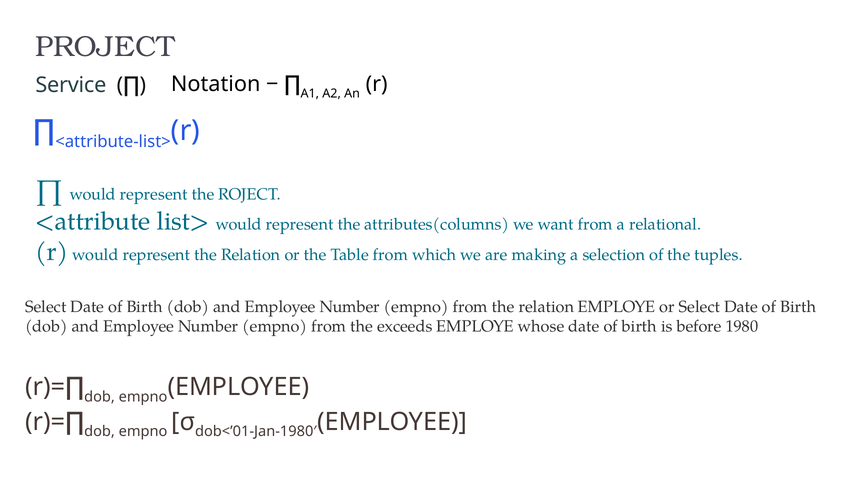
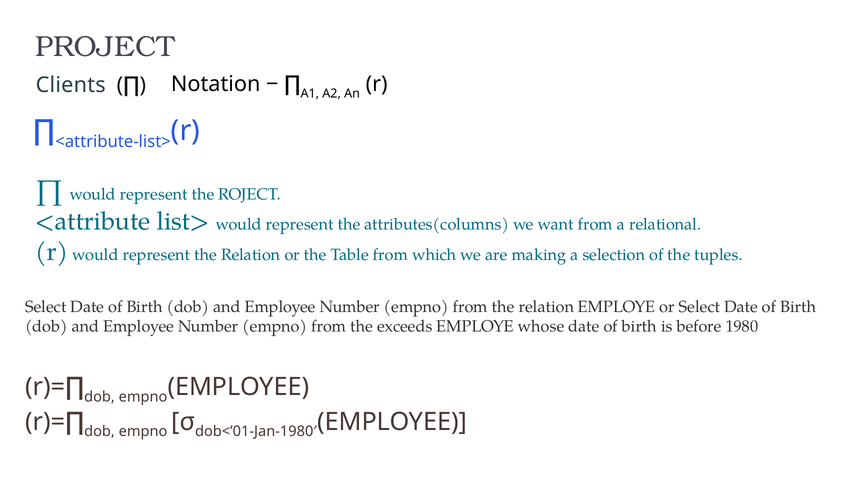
Service: Service -> Clients (71, 85)
